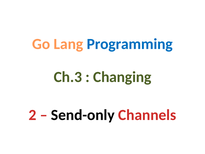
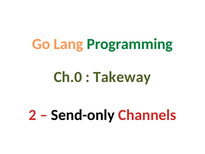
Programming colour: blue -> green (130, 44)
Ch.3: Ch.3 -> Ch.0 (68, 77)
Changing: Changing -> Takeway (122, 77)
